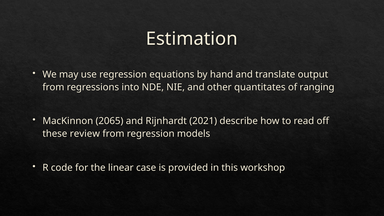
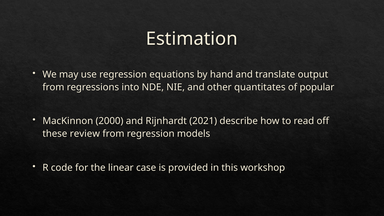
ranging: ranging -> popular (317, 87)
2065: 2065 -> 2000 (109, 121)
